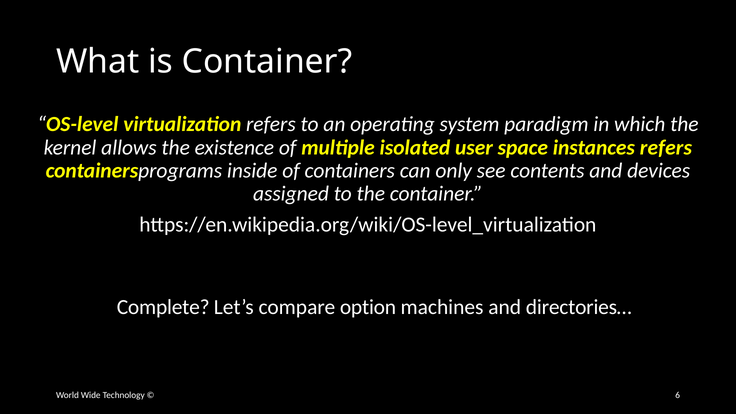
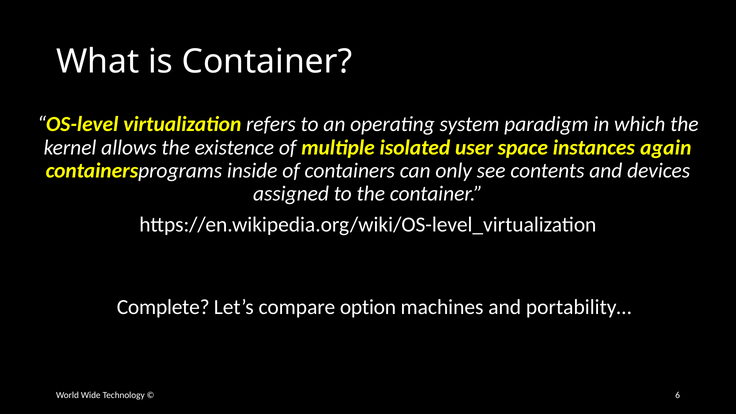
instances refers: refers -> again (666, 148)
directories…: directories… -> portability… (579, 307)
